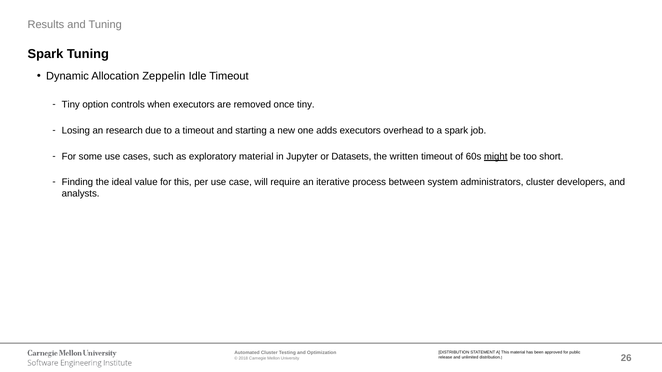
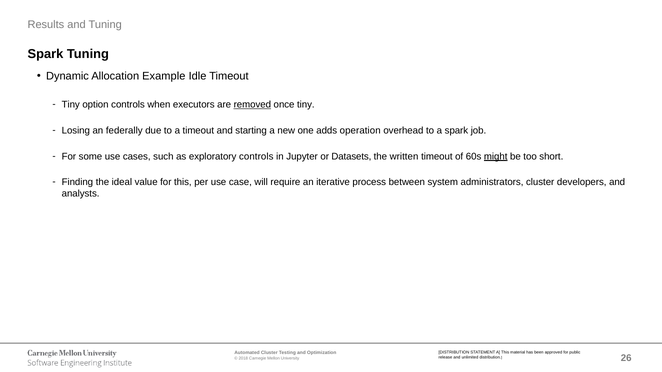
Zeppelin: Zeppelin -> Example (164, 76)
removed underline: none -> present (252, 105)
research: research -> federally (124, 131)
adds executors: executors -> operation (360, 131)
exploratory material: material -> controls (256, 157)
